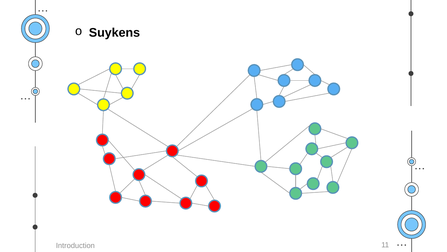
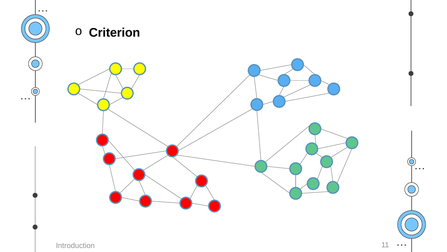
Suykens: Suykens -> Criterion (114, 33)
